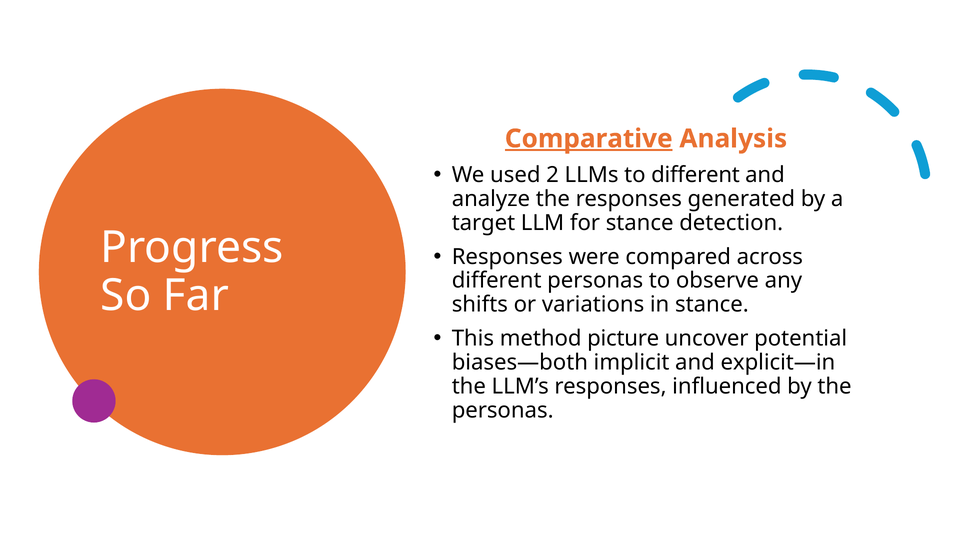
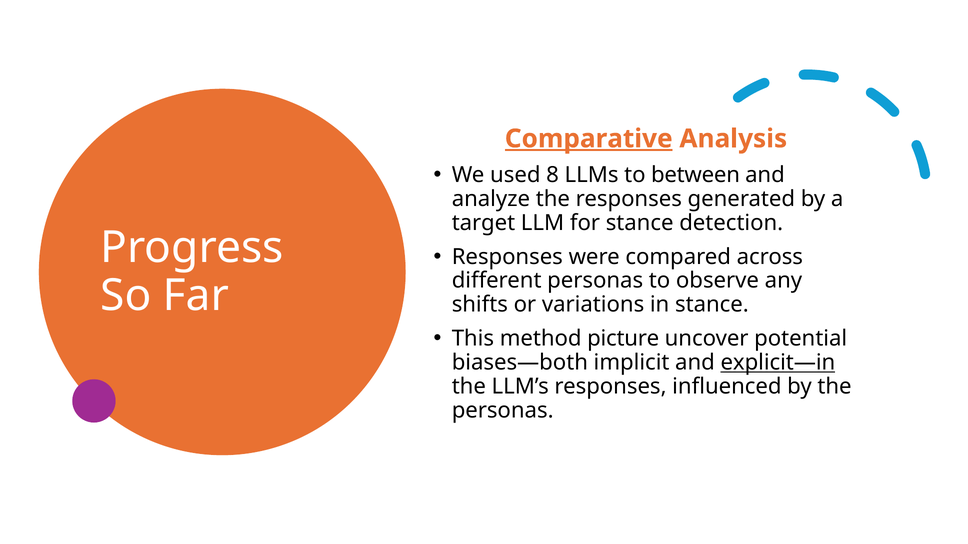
2: 2 -> 8 (553, 175)
to different: different -> between (695, 175)
explicit—in underline: none -> present (778, 363)
